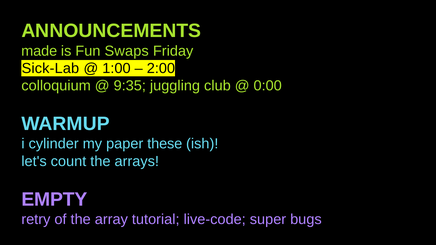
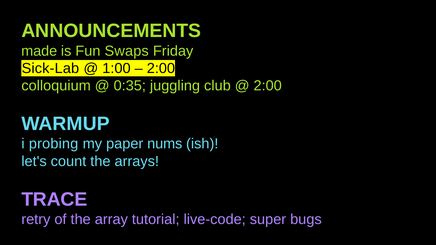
9:35: 9:35 -> 0:35 (130, 86)
0:00: 0:00 -> 2:00 (268, 86)
cylinder: cylinder -> probing (54, 144)
these: these -> nums (165, 144)
EMPTY: EMPTY -> TRACE (54, 200)
